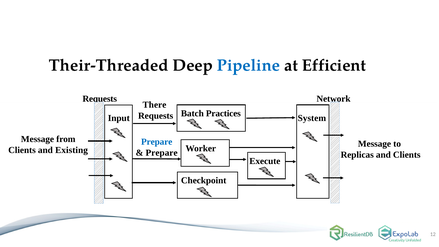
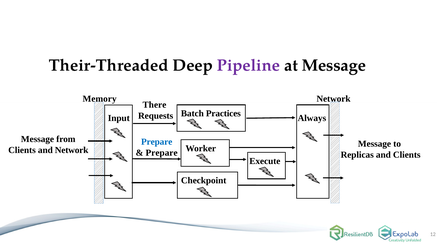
Pipeline colour: blue -> purple (248, 65)
at Efficient: Efficient -> Message (334, 65)
Requests: Requests -> Memory (100, 99)
System: System -> Always (312, 118)
and Existing: Existing -> Network (72, 150)
